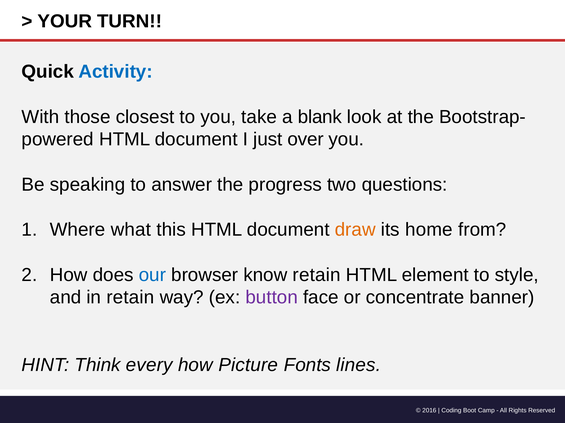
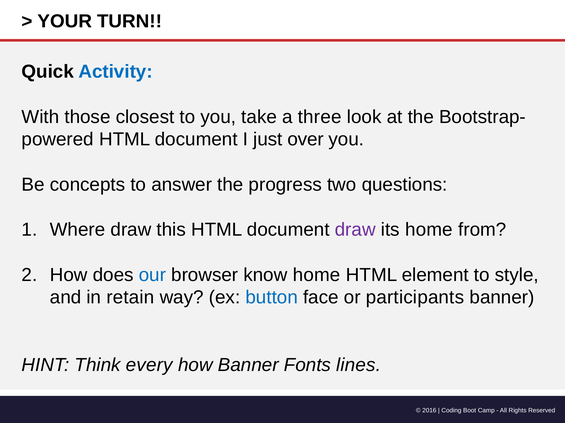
blank: blank -> three (320, 117)
speaking: speaking -> concepts (88, 185)
Where what: what -> draw (131, 230)
draw colour: orange -> purple (355, 230)
know retain: retain -> home (317, 275)
button colour: purple -> blue (272, 298)
concentrate: concentrate -> participants (415, 298)
how Picture: Picture -> Banner (248, 366)
